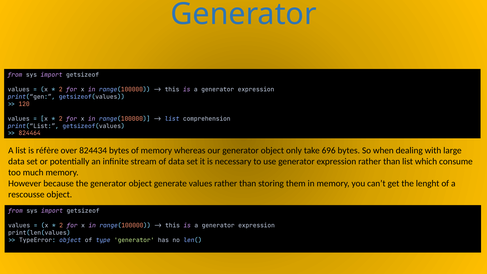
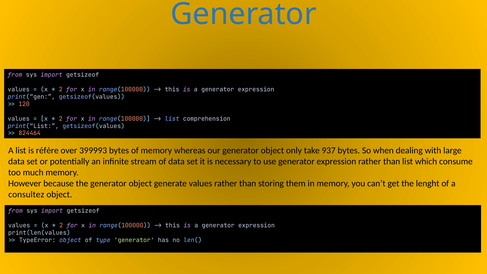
824434: 824434 -> 399993 (93, 150)
696: 696 -> 937 (329, 150)
rescousse: rescousse -> consultez (26, 194)
